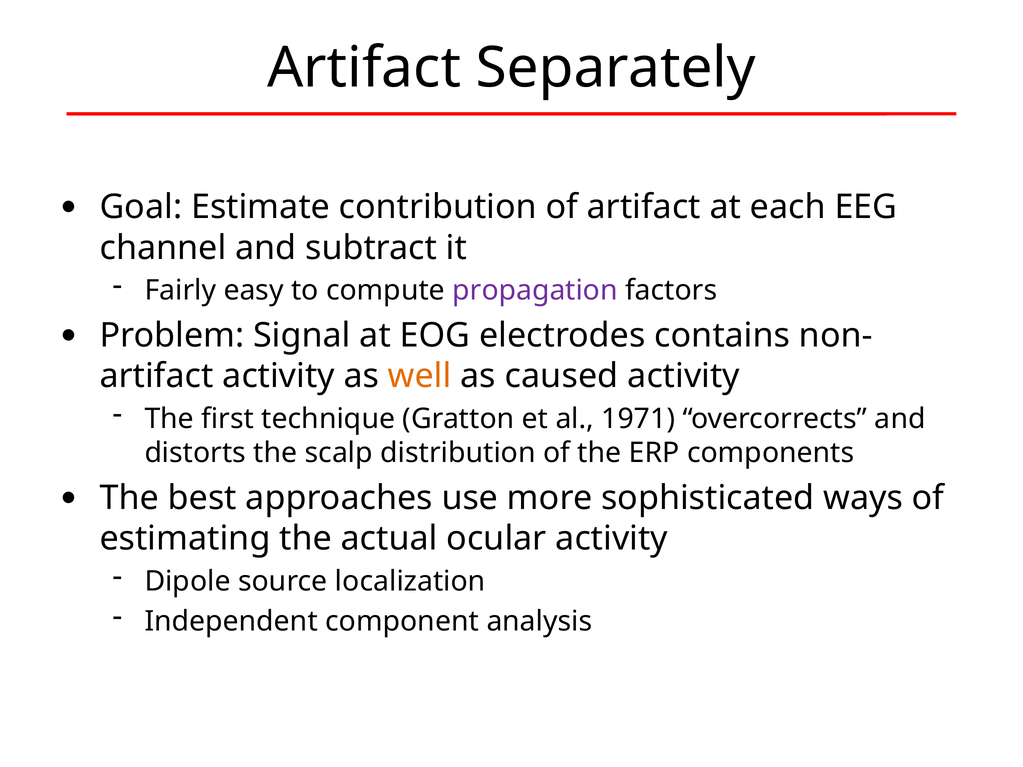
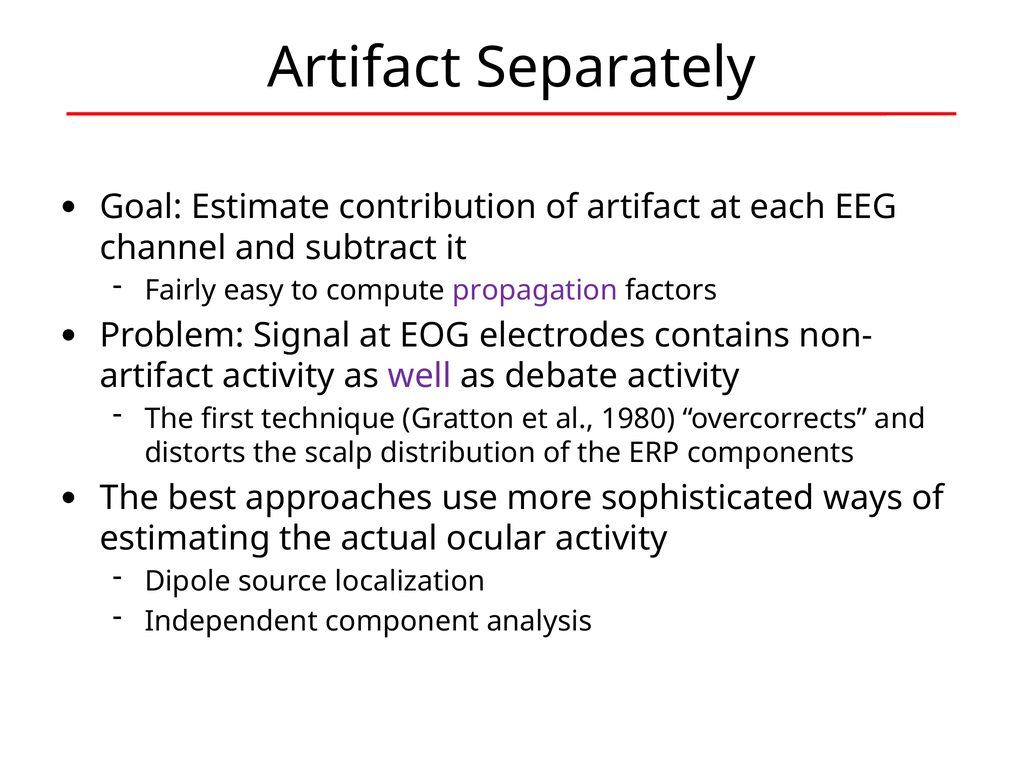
well colour: orange -> purple (420, 376)
caused: caused -> debate (561, 376)
1971: 1971 -> 1980 (638, 419)
